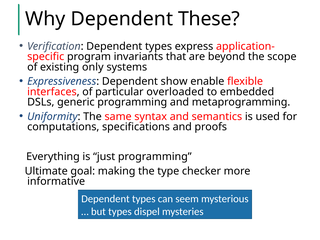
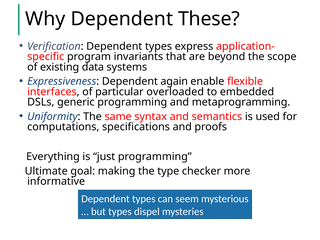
only: only -> data (93, 67)
show: show -> again (174, 81)
